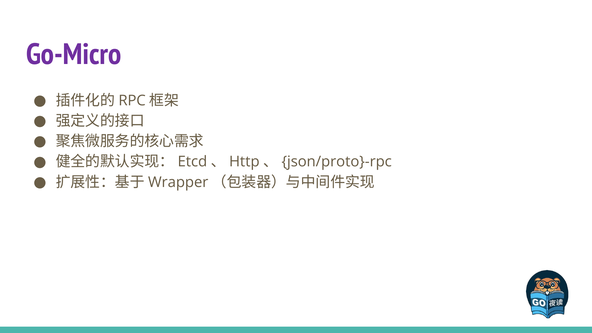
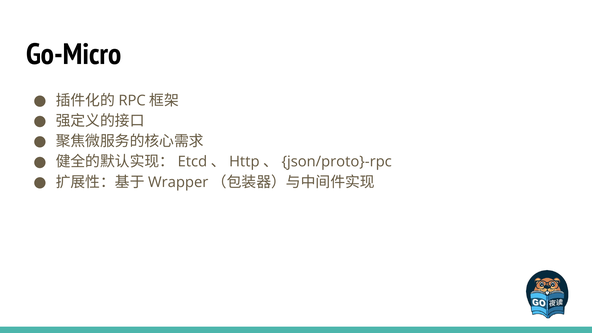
Go-Micro colour: purple -> black (74, 55)
